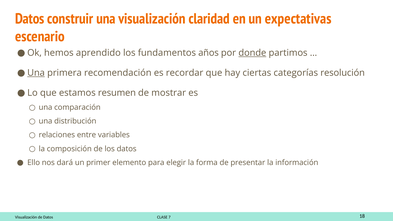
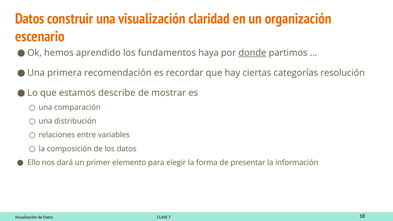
expectativas: expectativas -> organización (298, 19)
años: años -> haya (208, 53)
Una underline: present -> none (36, 73)
resumen: resumen -> describe (117, 93)
